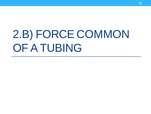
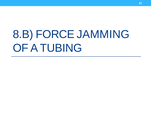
2.B: 2.B -> 8.B (23, 34)
COMMON: COMMON -> JAMMING (103, 34)
